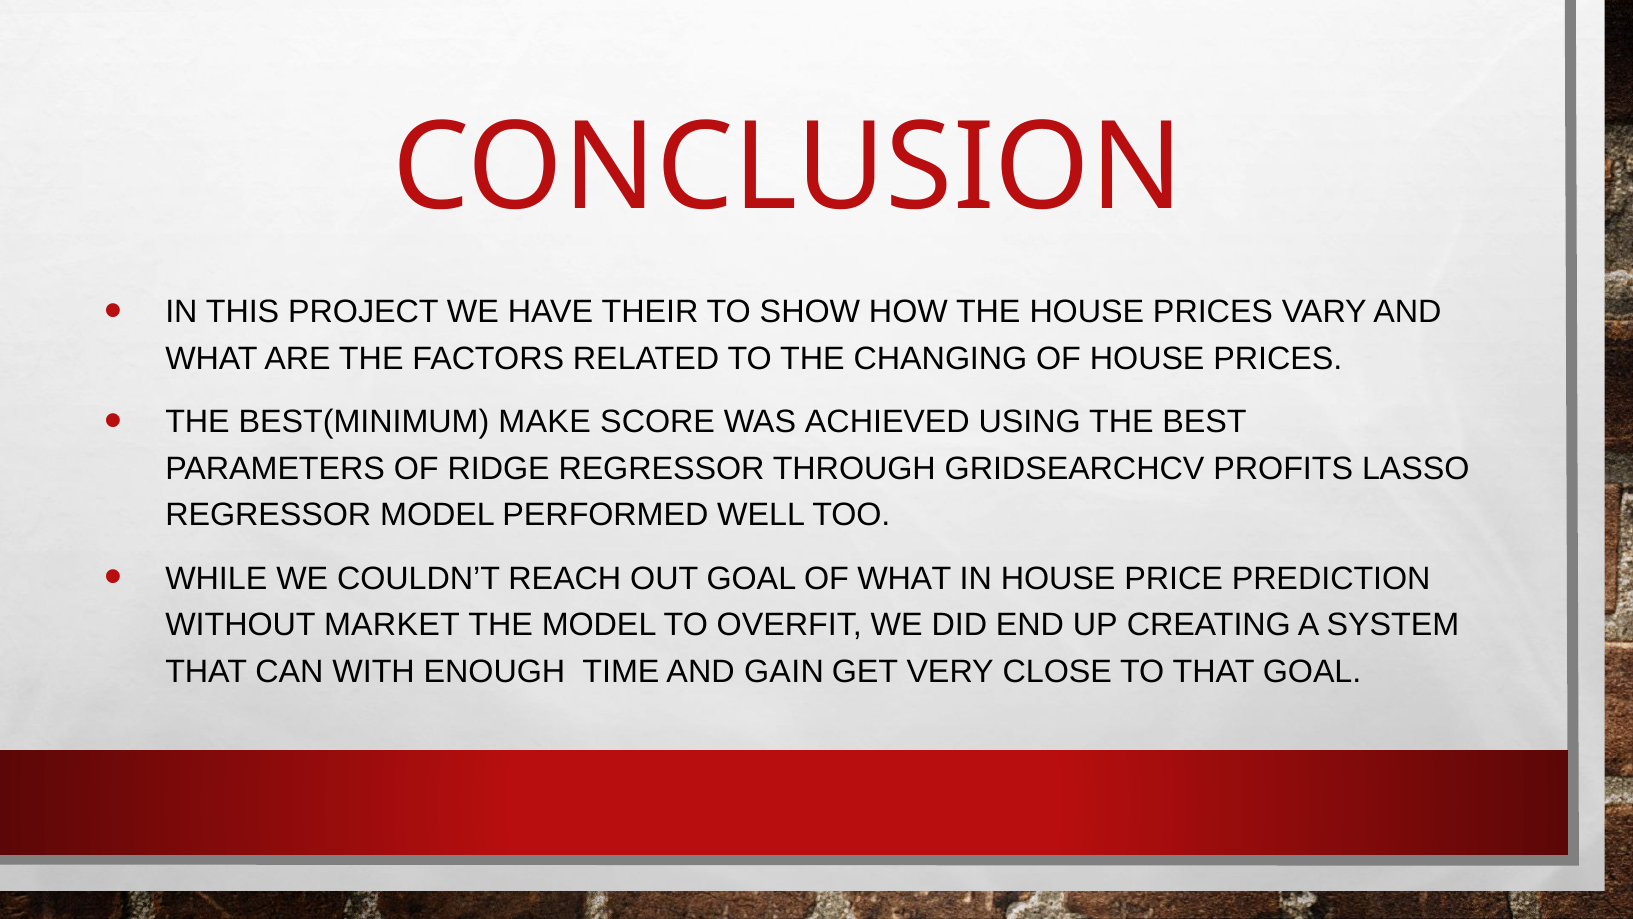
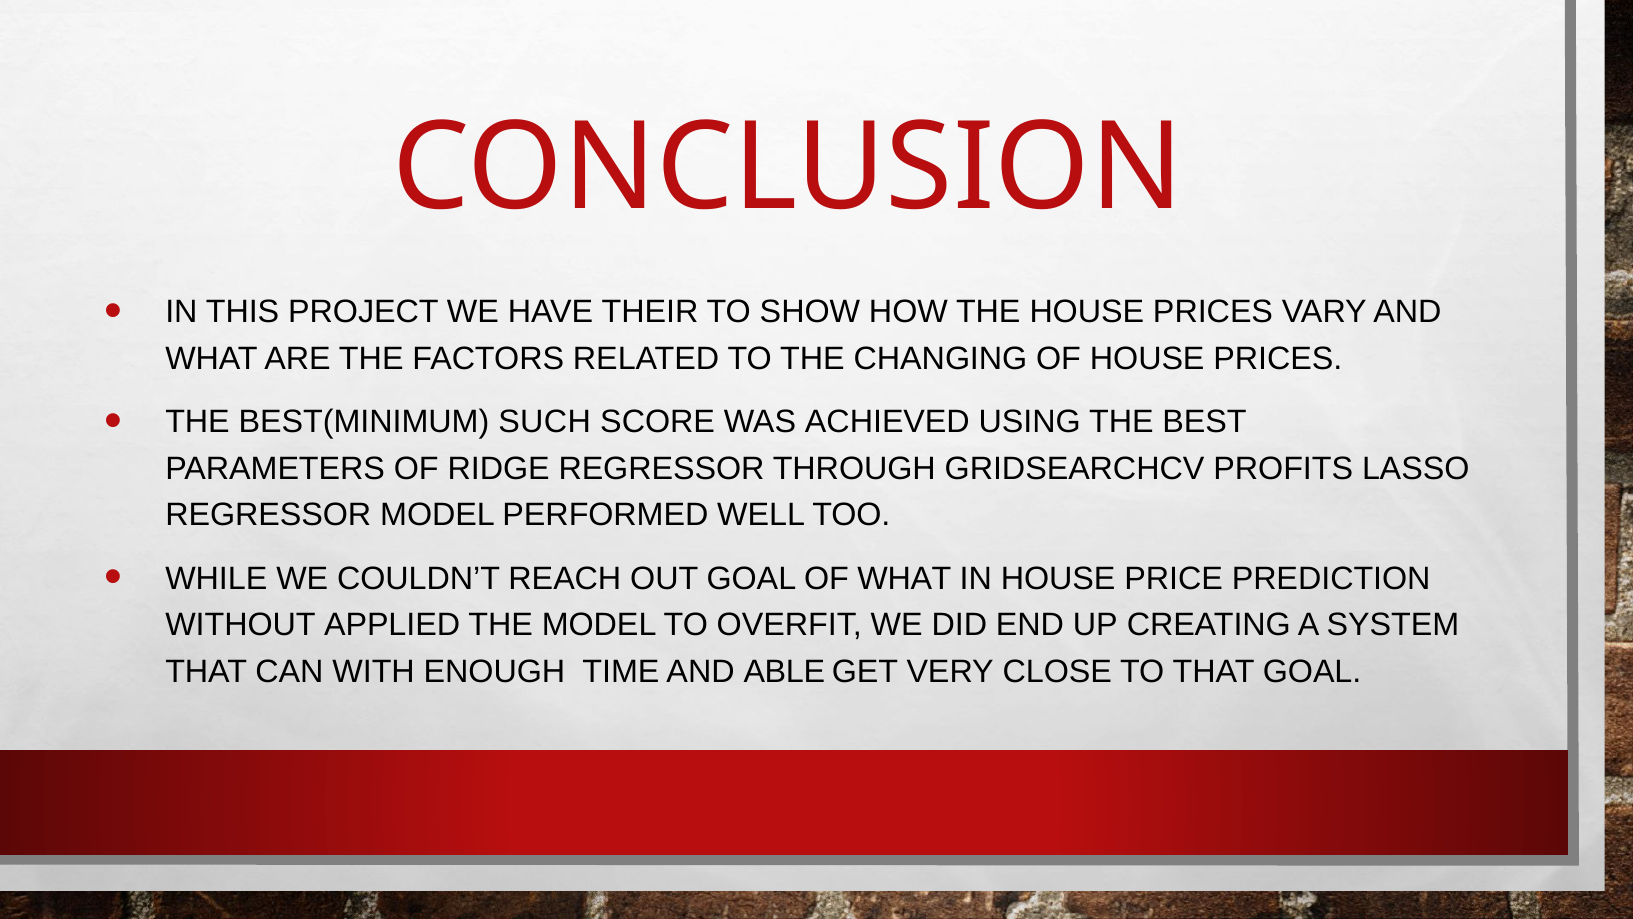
MAKE: MAKE -> SUCH (545, 422)
MARKET: MARKET -> APPLIED (392, 625)
GAIN: GAIN -> ABLE (784, 671)
